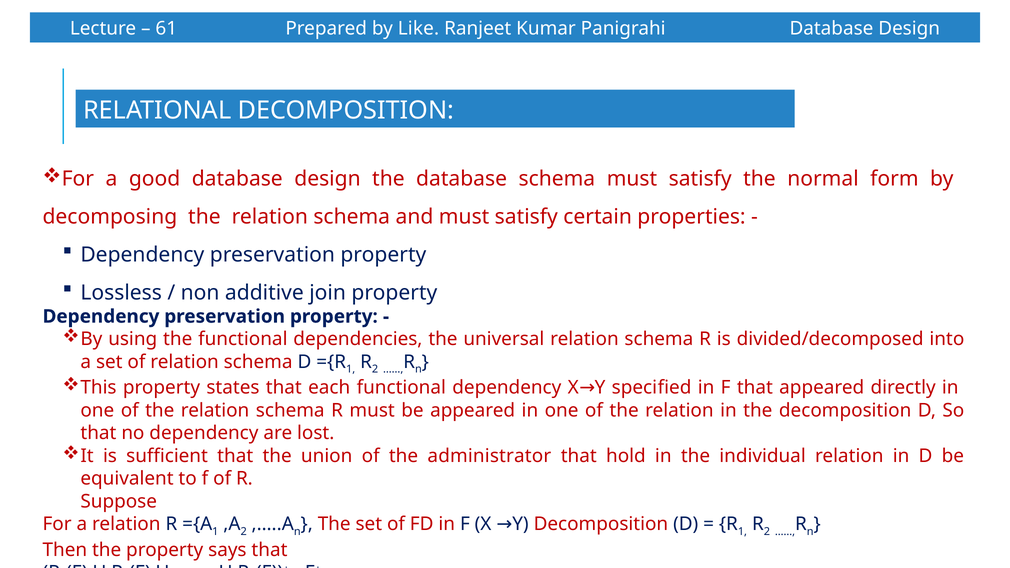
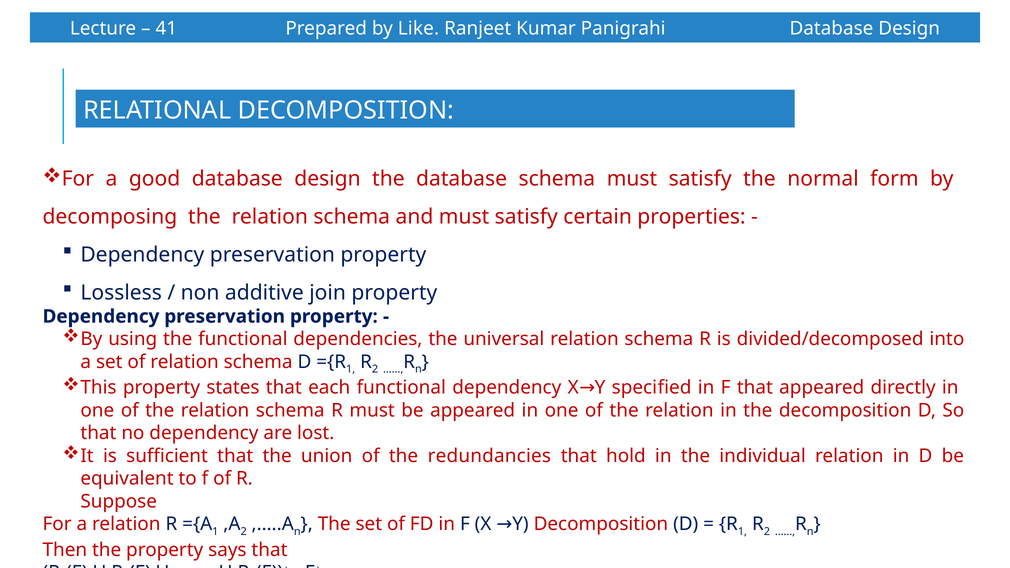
61: 61 -> 41 (166, 29)
administrator: administrator -> redundancies (489, 456)
